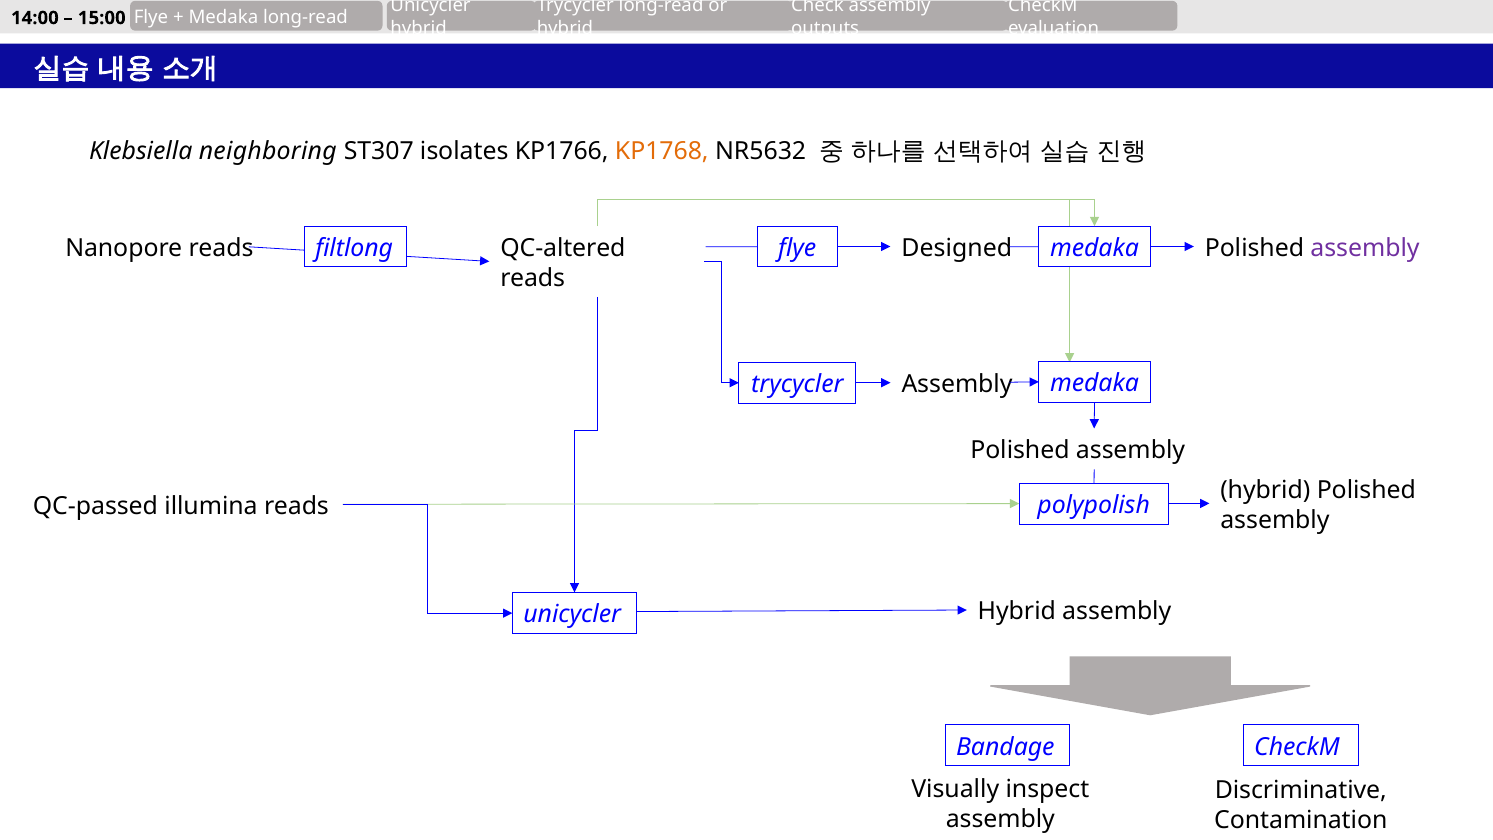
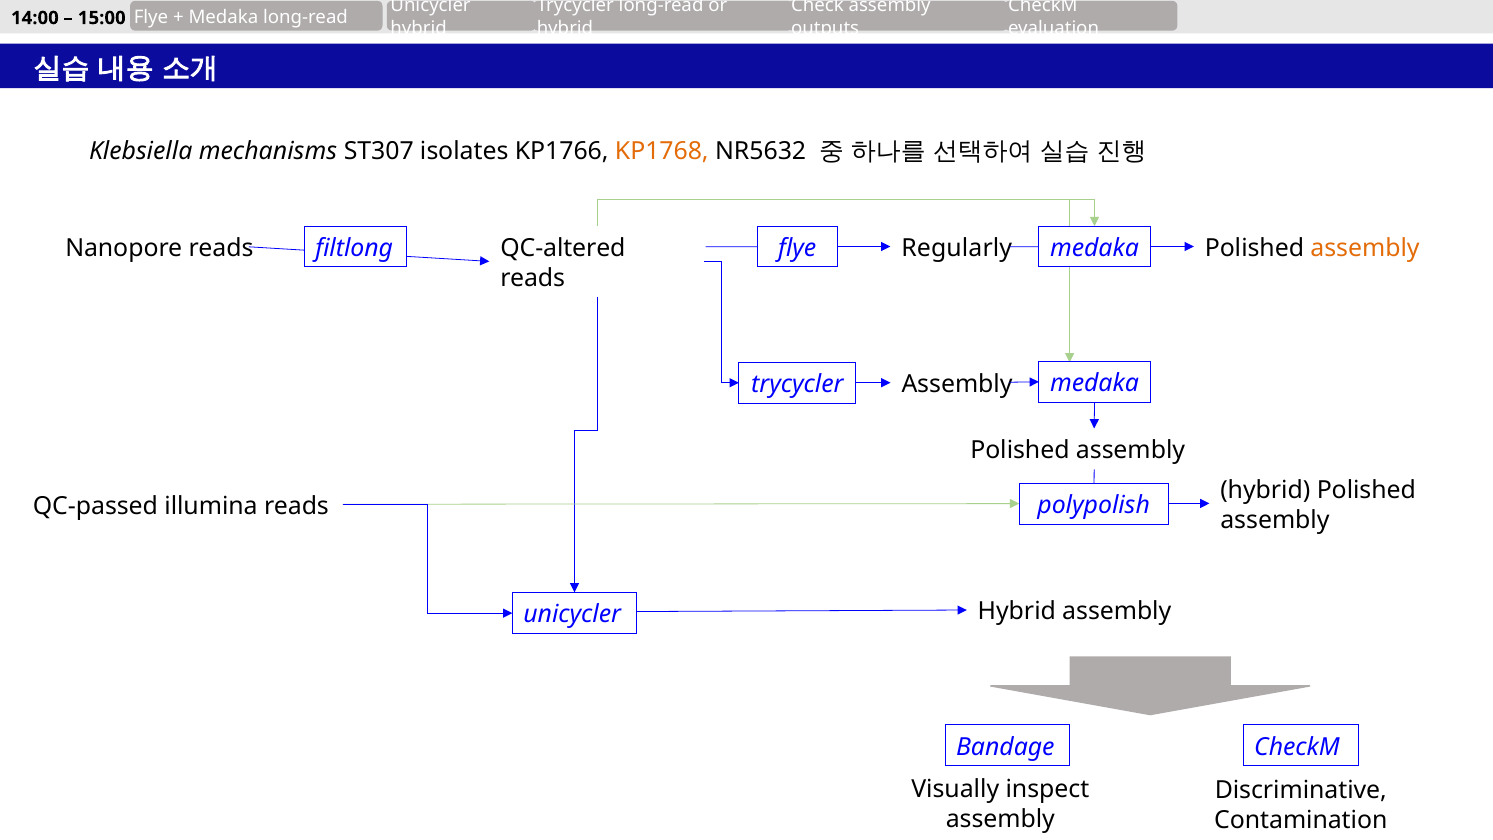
neighboring: neighboring -> mechanisms (268, 151)
Designed: Designed -> Regularly (957, 248)
assembly colour: purple -> orange (1365, 248)
